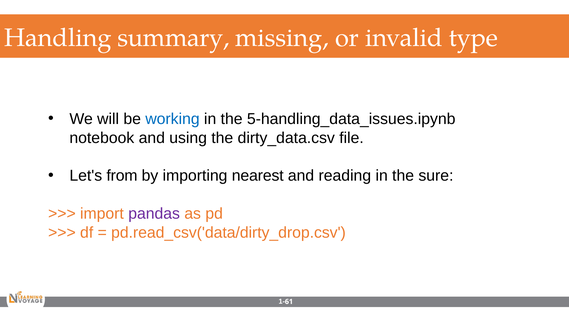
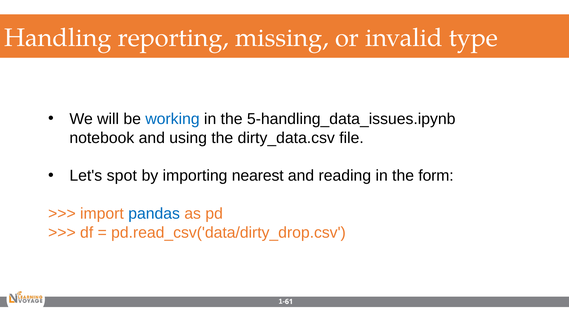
summary: summary -> reporting (173, 38)
from: from -> spot (122, 176)
sure: sure -> form (436, 176)
pandas colour: purple -> blue (154, 214)
